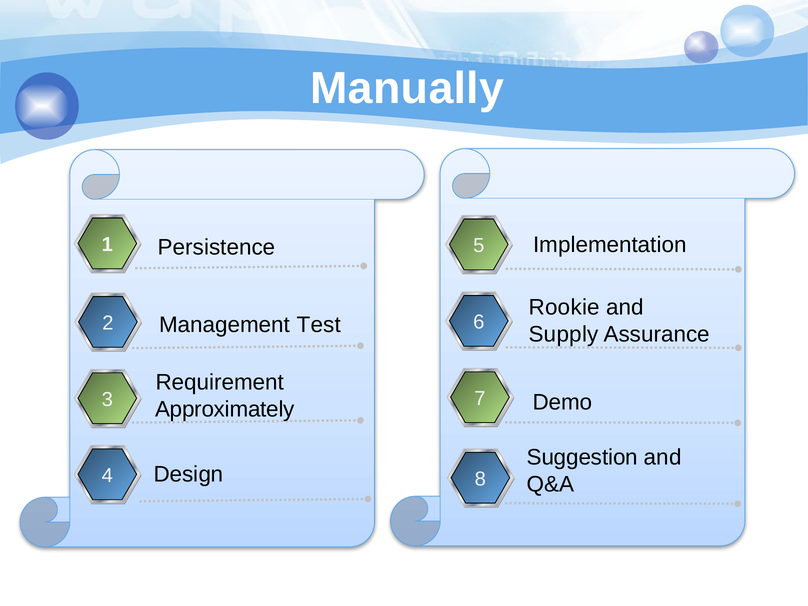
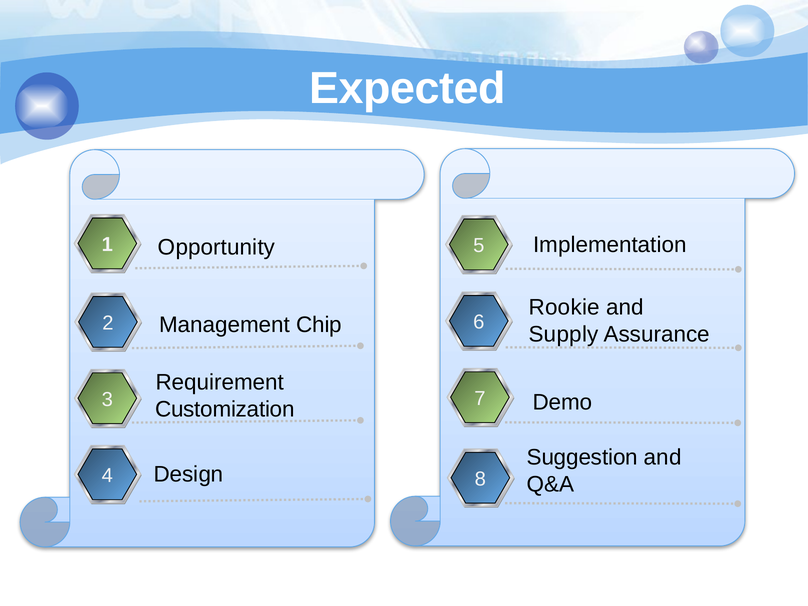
Manually: Manually -> Expected (408, 89)
Persistence: Persistence -> Opportunity (217, 248)
Test: Test -> Chip (319, 325)
Approximately: Approximately -> Customization (225, 409)
